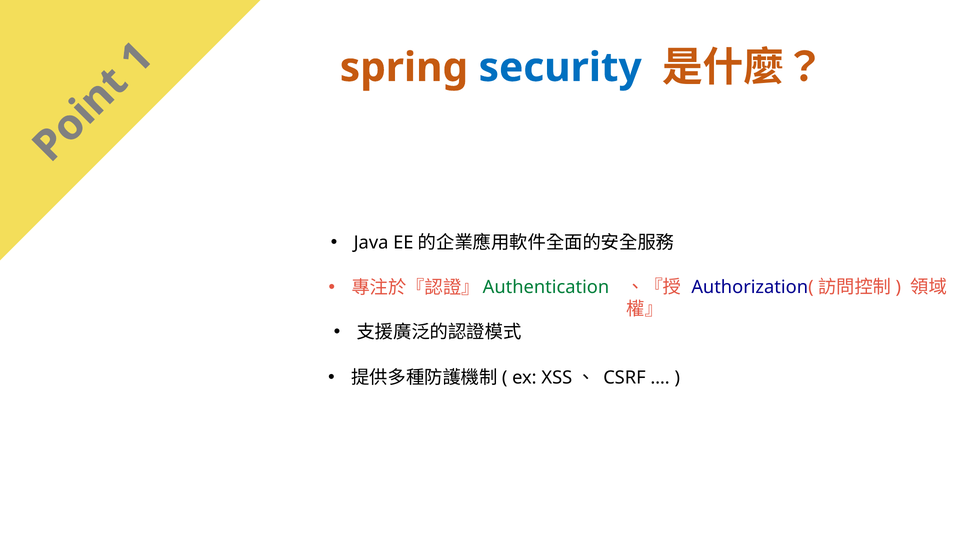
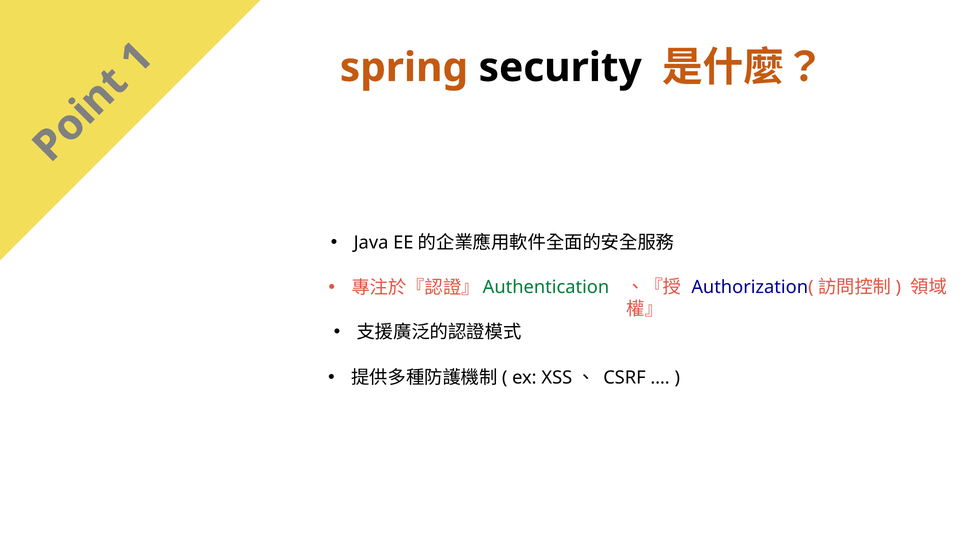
security colour: blue -> black (560, 68)
